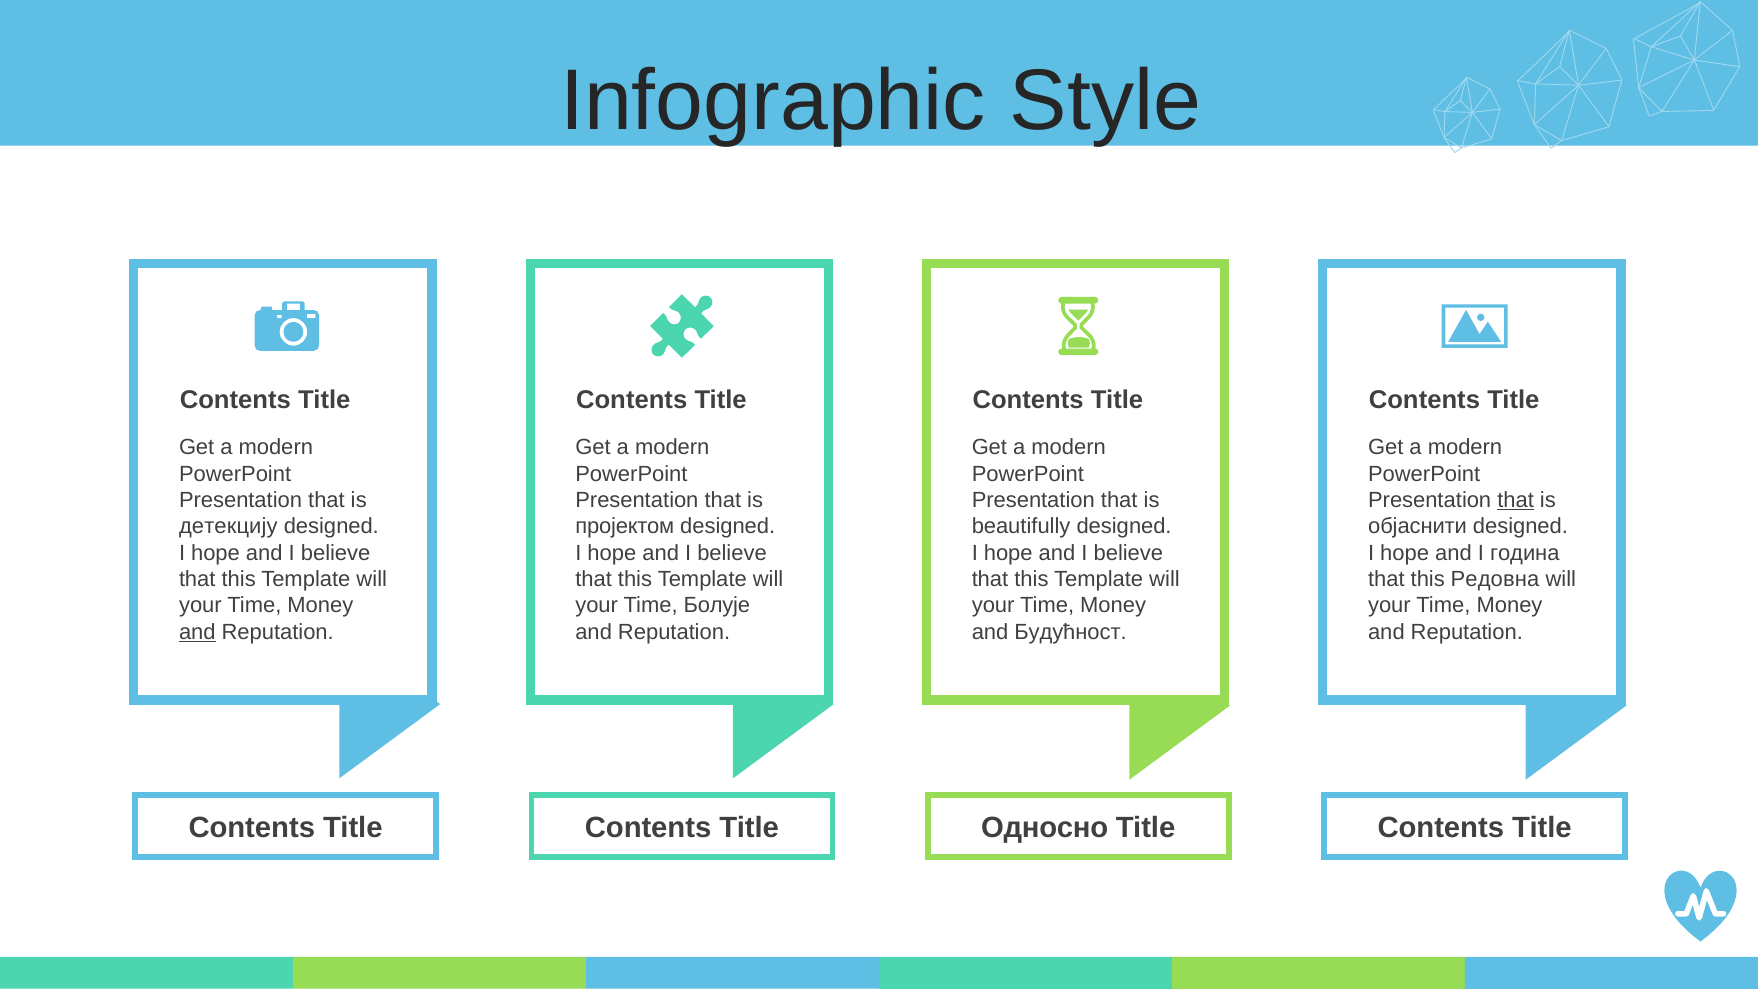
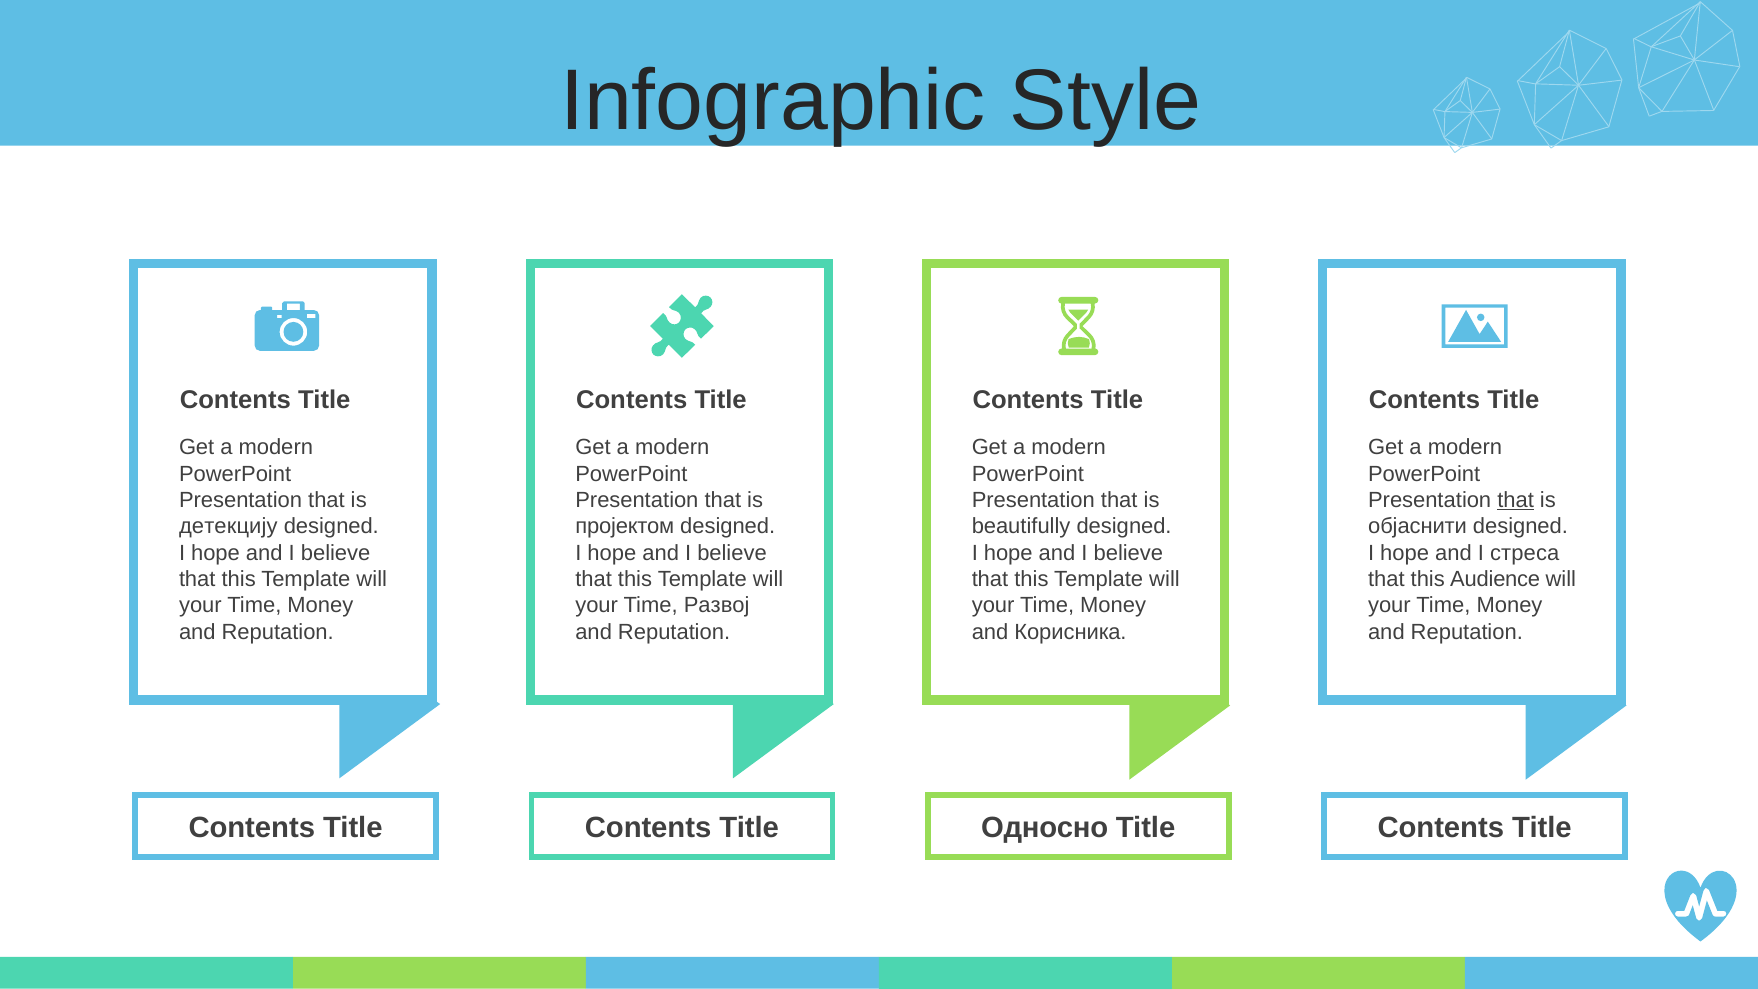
година: година -> стреса (1525, 553)
Редовна: Редовна -> Audience (1495, 579)
Болује: Болује -> Развој (717, 606)
and underline: present -> none (197, 632)
Будућност: Будућност -> Корисника (1070, 632)
